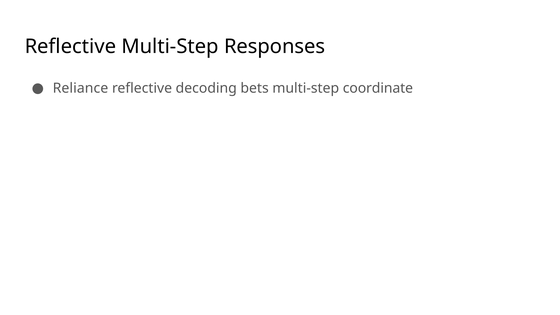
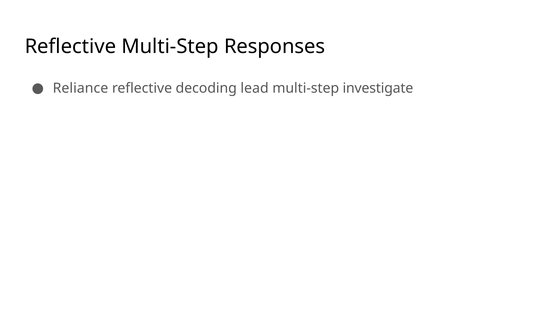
bets: bets -> lead (255, 88)
coordinate: coordinate -> investigate (378, 88)
